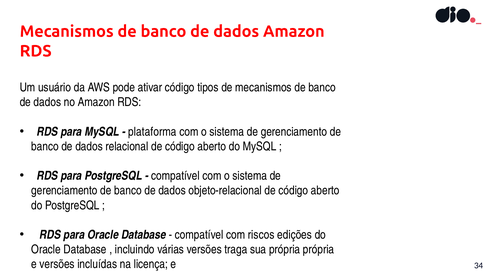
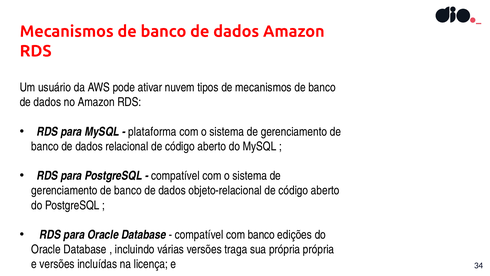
ativar código: código -> nuvem (180, 87)
com riscos: riscos -> banco (261, 234)
